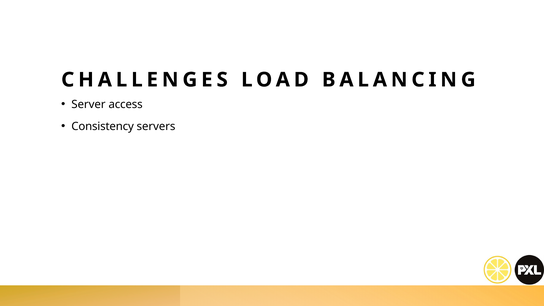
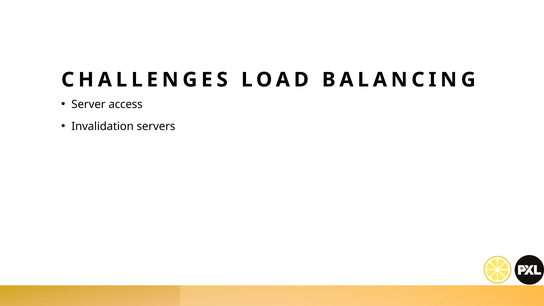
Consistency: Consistency -> Invalidation (103, 127)
